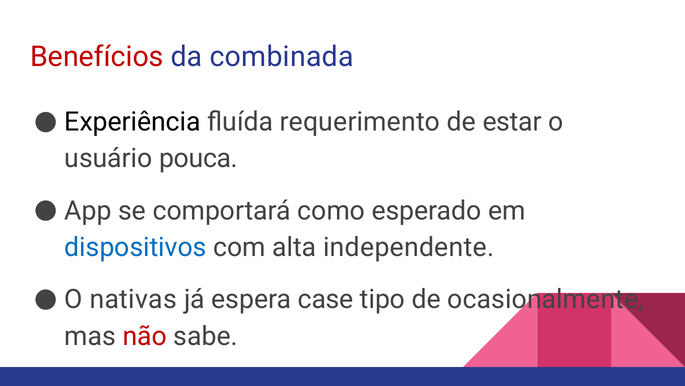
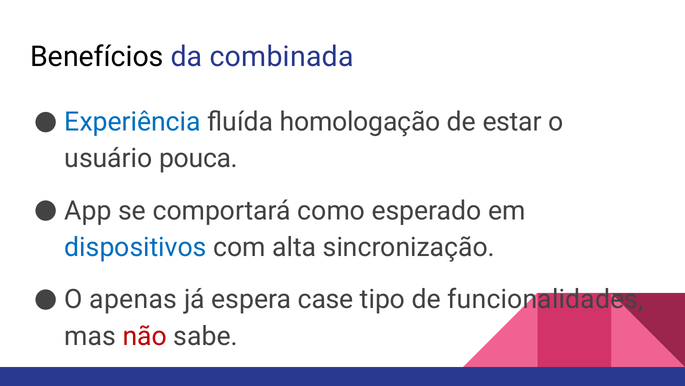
Benefícios colour: red -> black (97, 57)
Experiência colour: black -> blue (133, 122)
requerimento: requerimento -> homologação (360, 122)
independente: independente -> sincronização (409, 247)
nativas: nativas -> apenas (133, 299)
ocasionalmente: ocasionalmente -> funcionalidades (546, 299)
